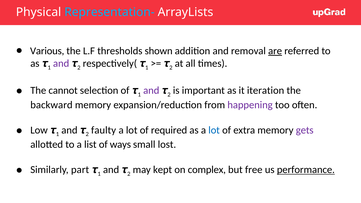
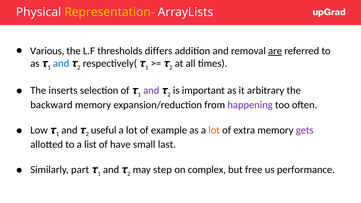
Representation- colour: light blue -> yellow (109, 12)
shown: shown -> differs (159, 51)
and colour: purple -> blue (61, 63)
cannot: cannot -> inserts (63, 90)
iteration: iteration -> arbitrary (266, 90)
faulty: faulty -> useful (104, 130)
required: required -> example (169, 130)
lot colour: blue -> orange (214, 130)
ways: ways -> have (120, 144)
lost: lost -> last (167, 144)
kept: kept -> step (162, 170)
performance underline: present -> none (306, 170)
